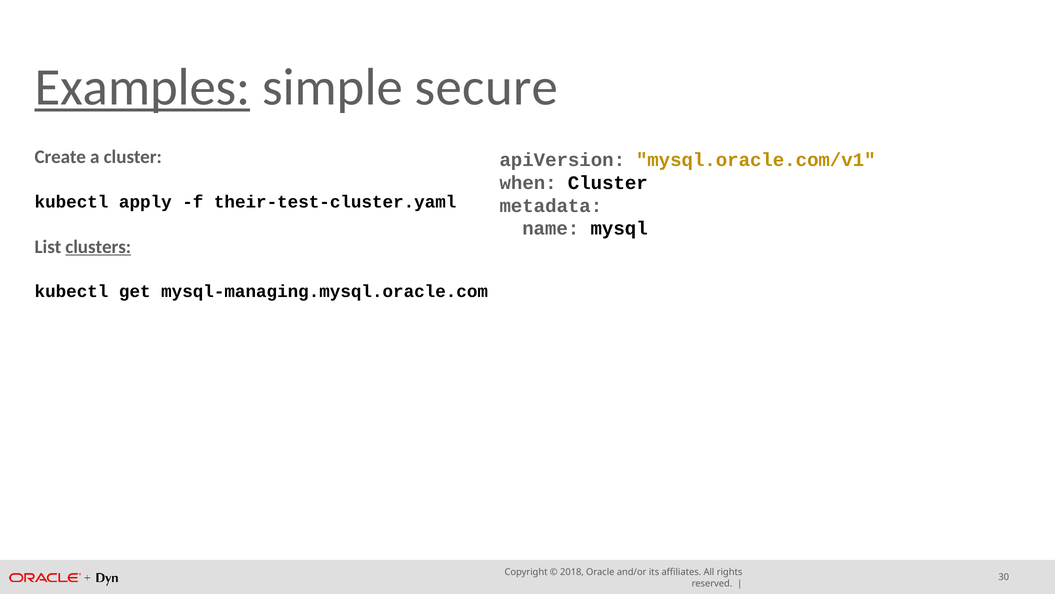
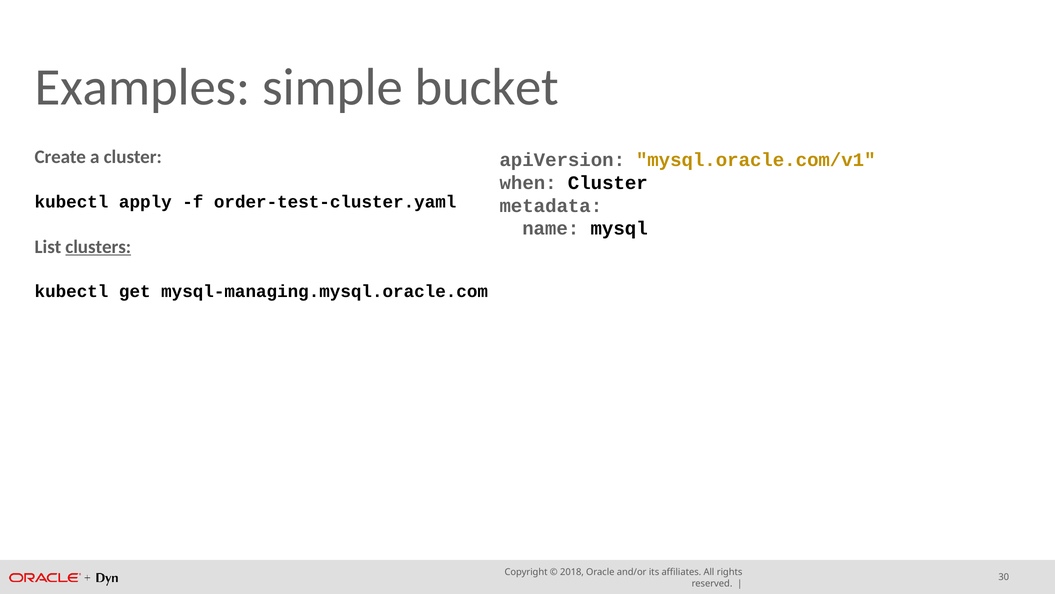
Examples underline: present -> none (142, 87)
secure: secure -> bucket (487, 87)
their-test-cluster.yaml: their-test-cluster.yaml -> order-test-cluster.yaml (335, 202)
